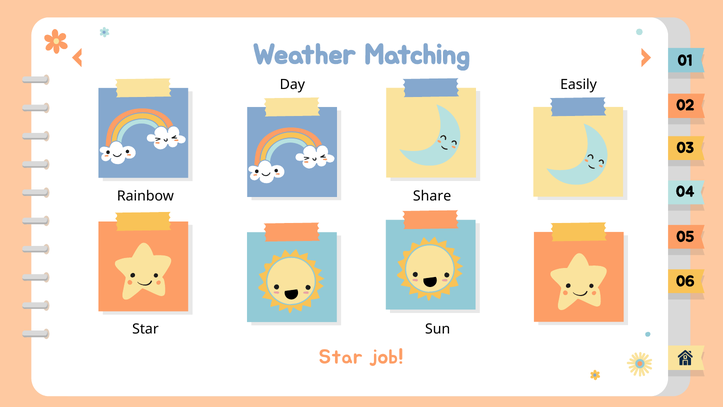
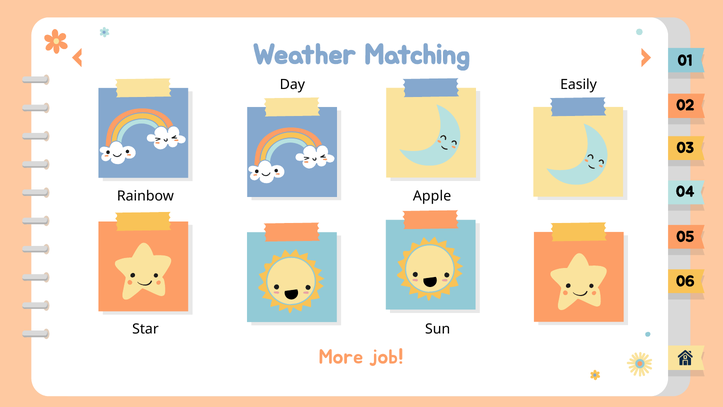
Share: Share -> Apple (432, 196)
Star: Star -> More (341, 357)
